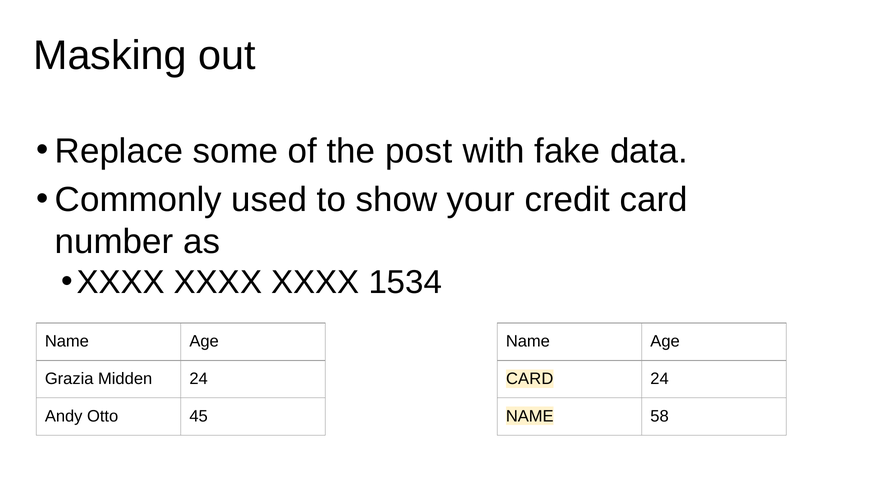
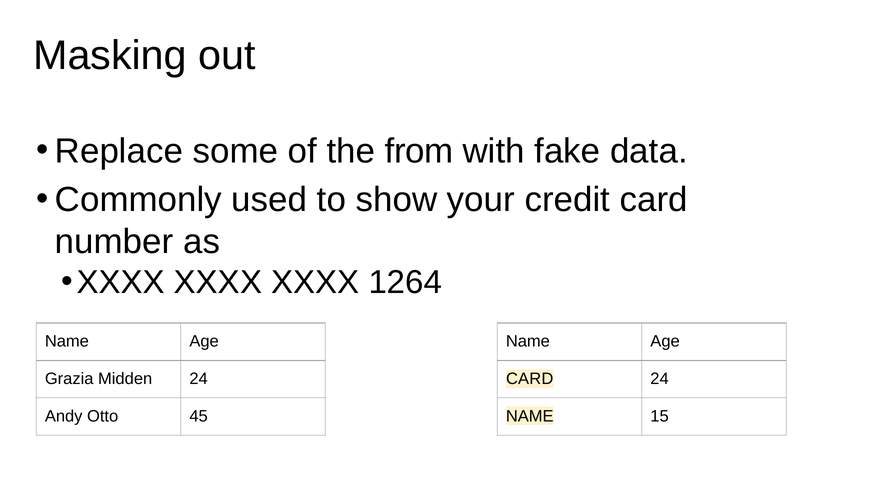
post: post -> from (419, 151)
1534: 1534 -> 1264 (405, 283)
58: 58 -> 15 (660, 416)
